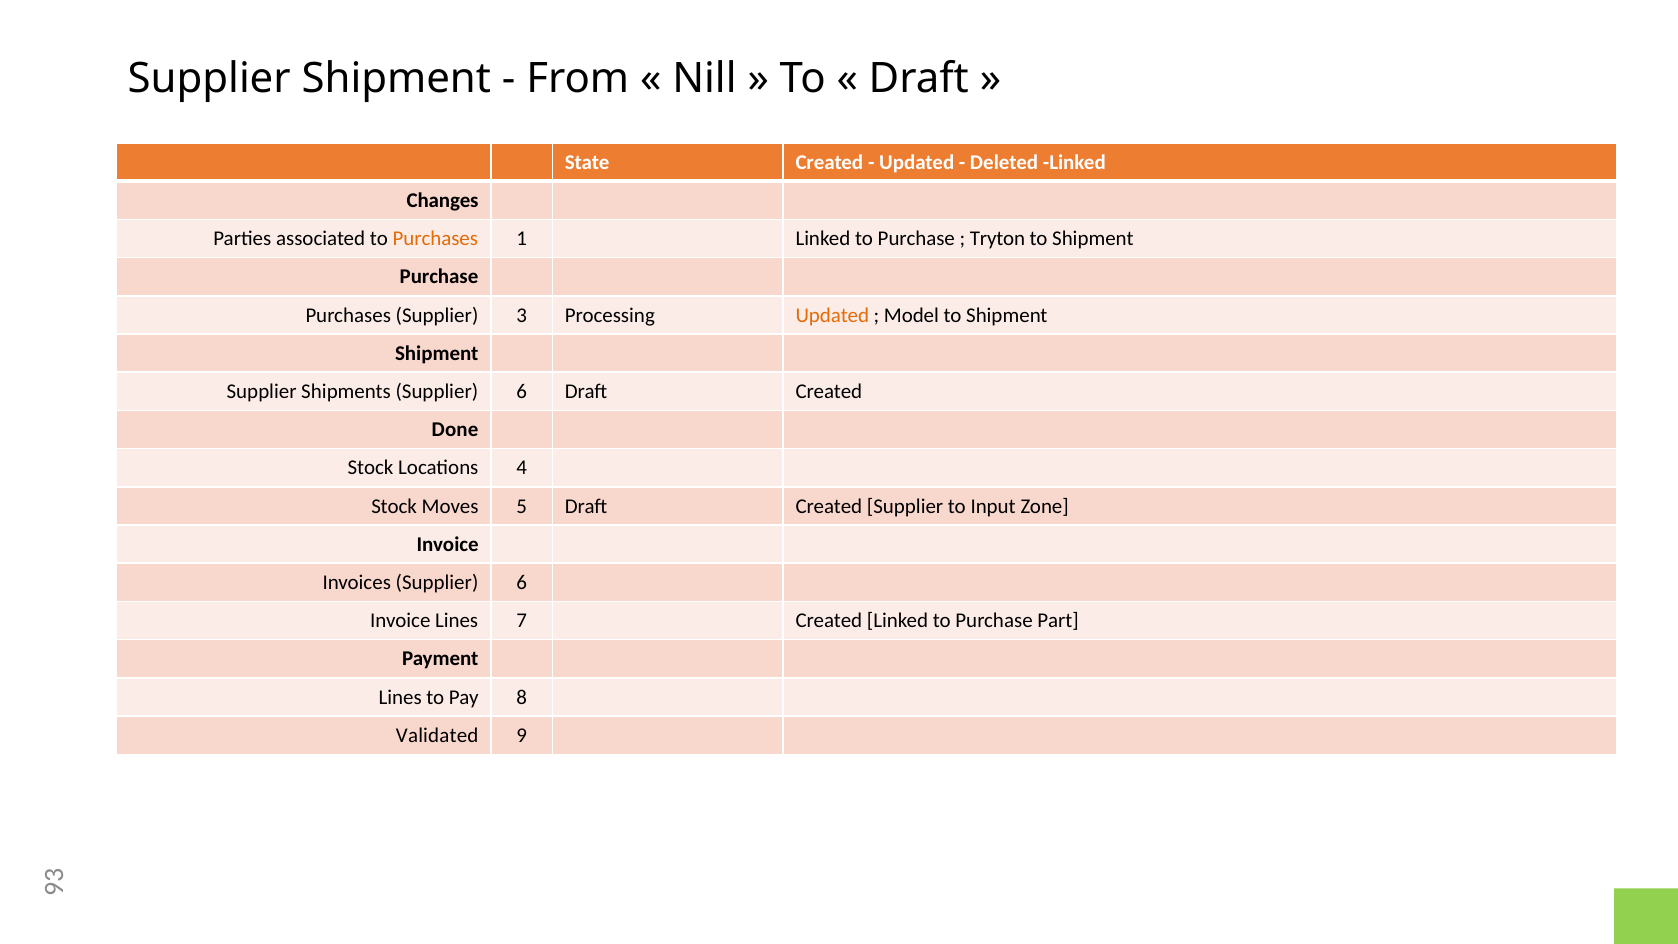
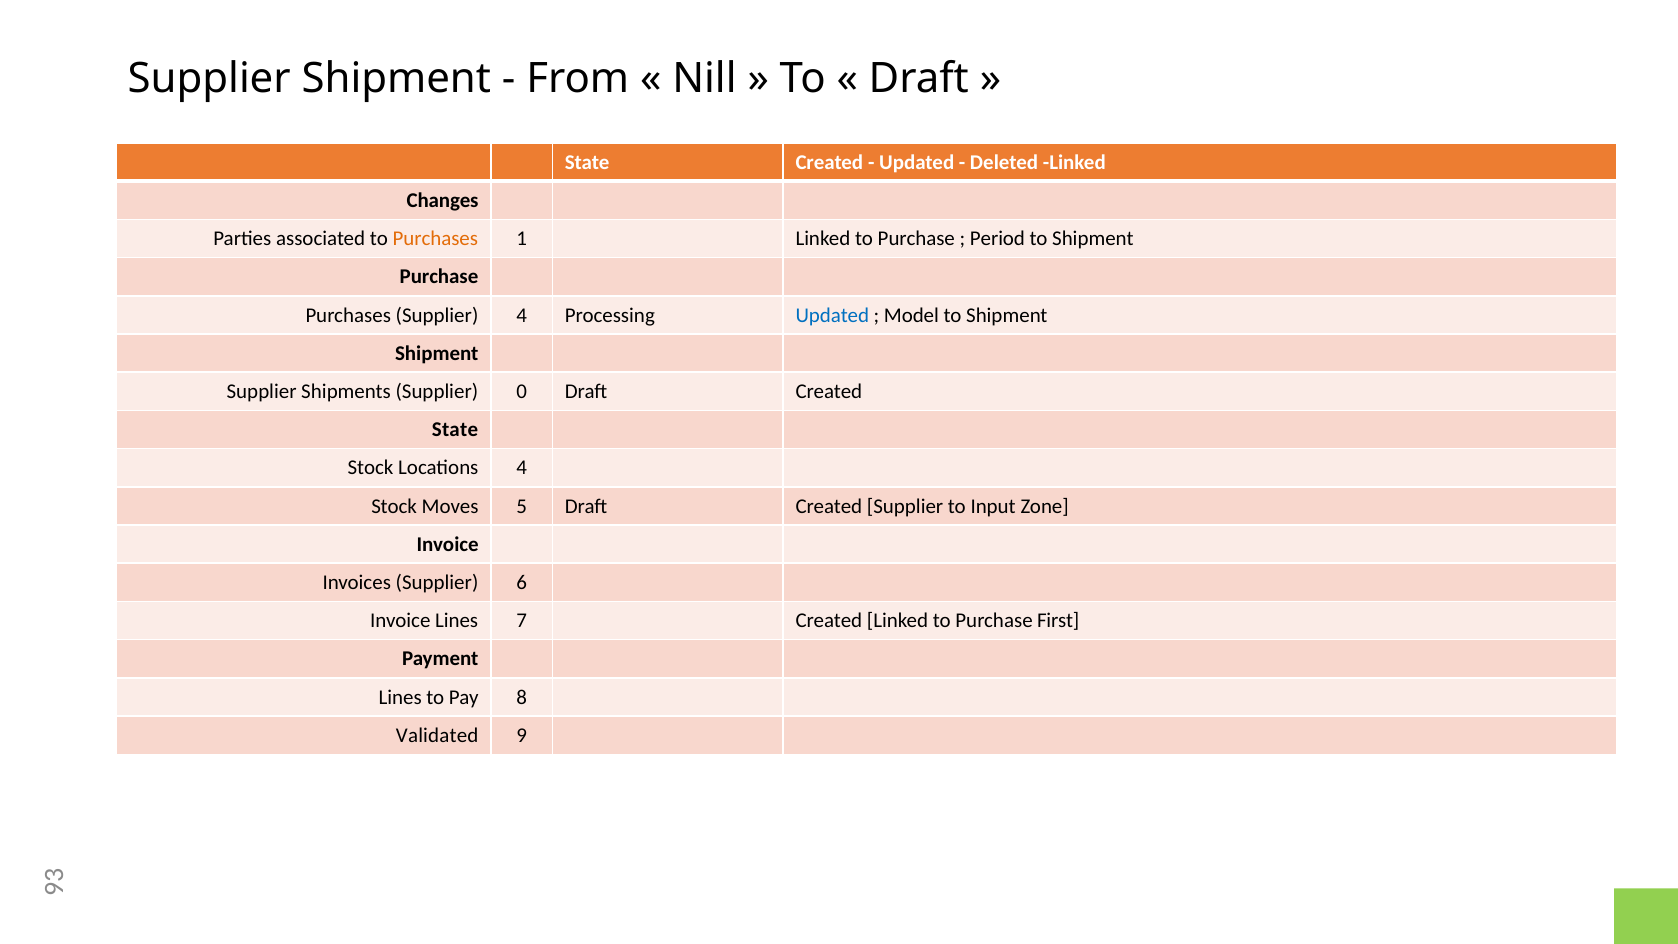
Tryton: Tryton -> Period (997, 239)
Supplier 3: 3 -> 4 (522, 315)
Updated colour: orange -> blue (832, 315)
Shipments Supplier 6: 6 -> 0 (522, 391)
Done: Done -> State (455, 430)
Part: Part -> First (1058, 621)
